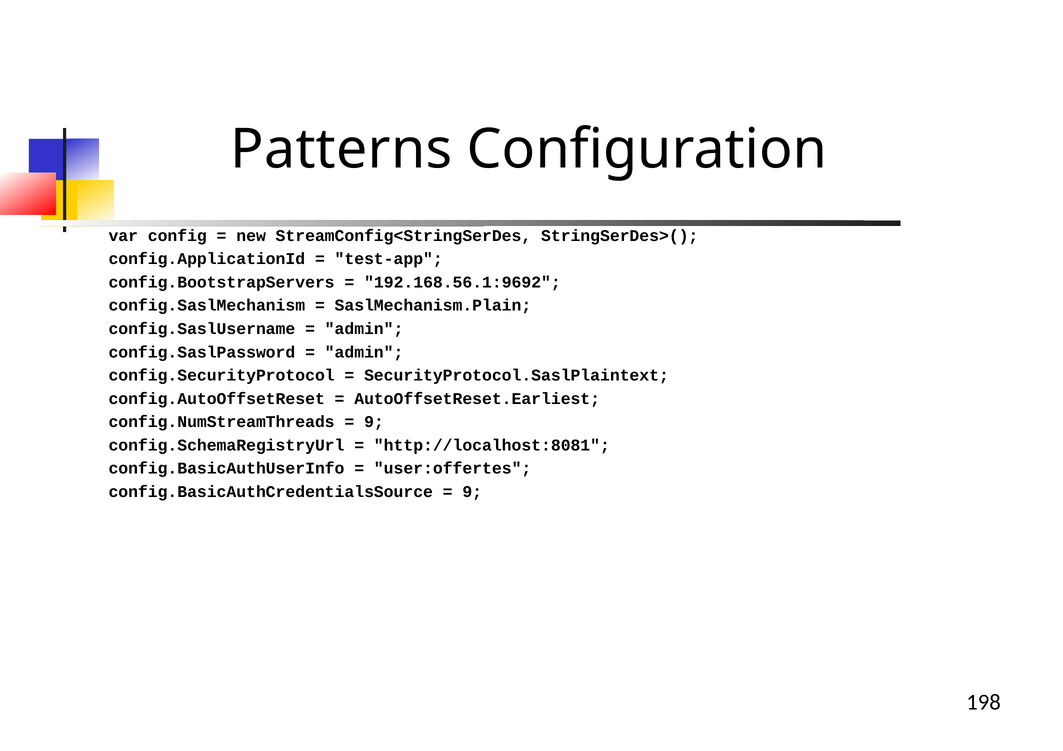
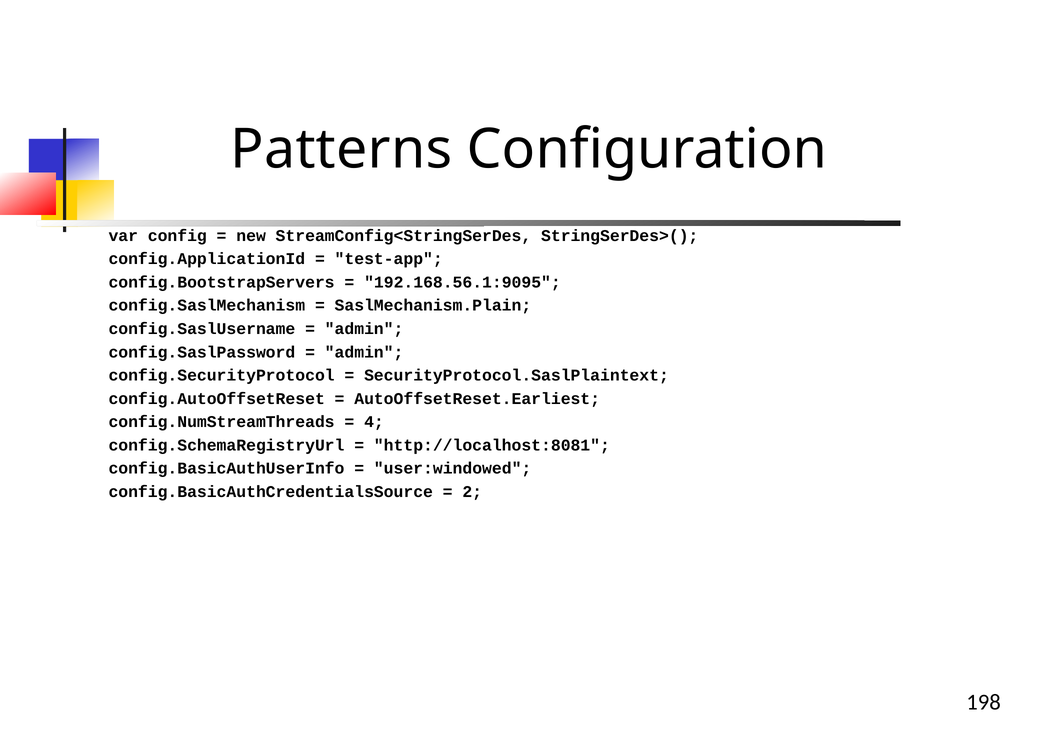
192.168.56.1:9692: 192.168.56.1:9692 -> 192.168.56.1:9095 (462, 282)
9: 9 -> 4 (374, 422)
user:offertes: user:offertes -> user:windowed (453, 469)
9: 9 -> 2 (472, 492)
